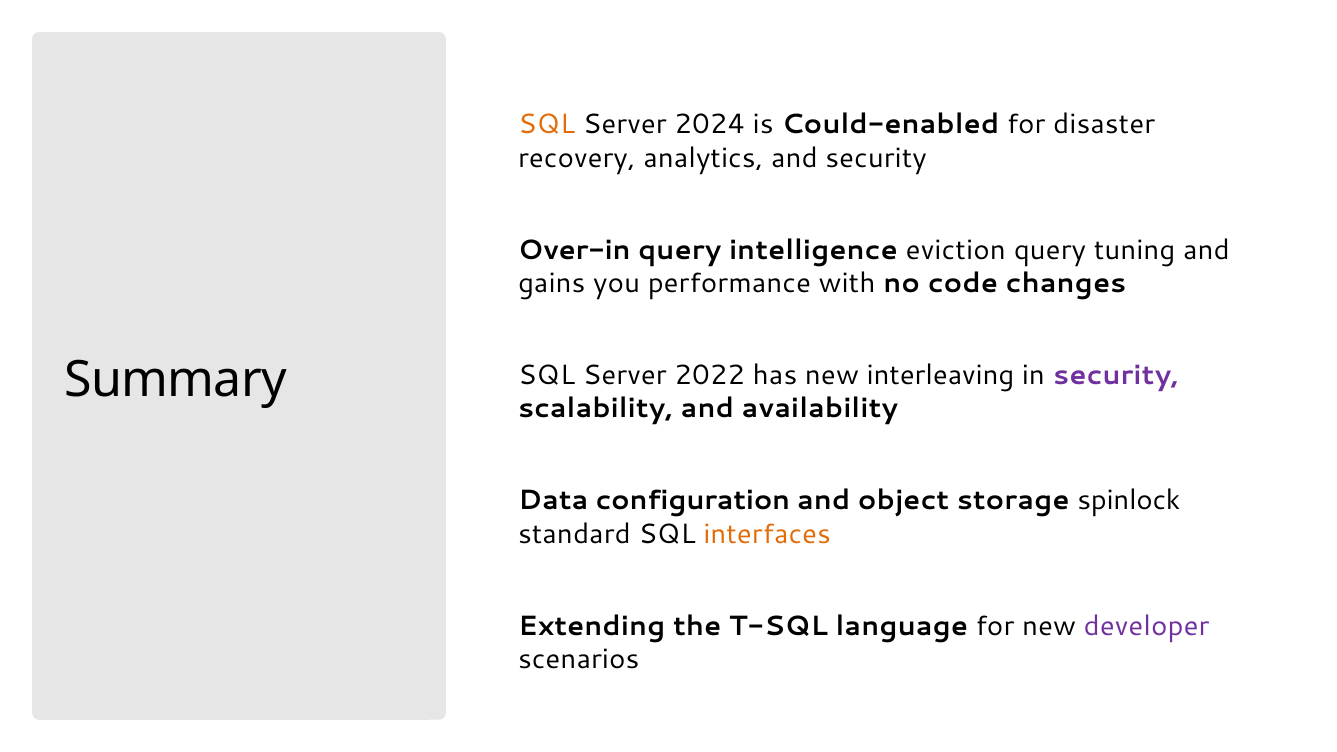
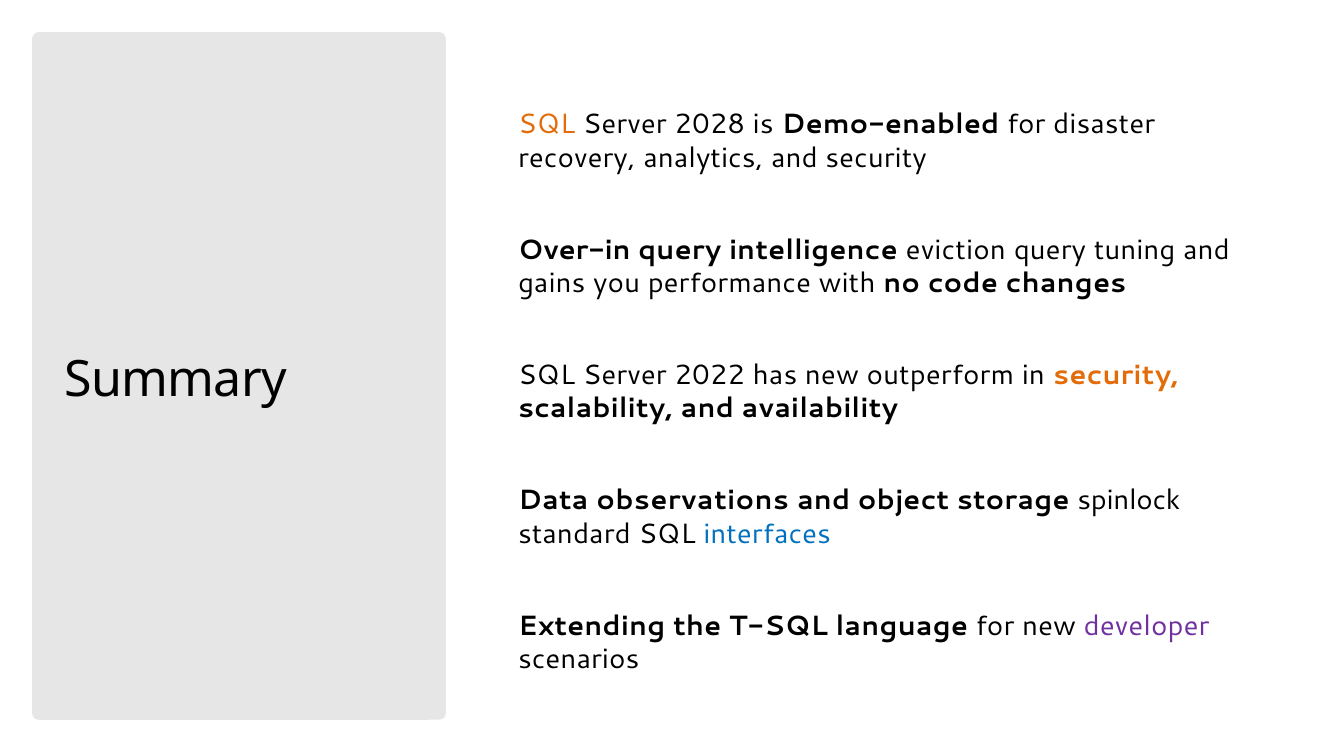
2024: 2024 -> 2028 (710, 125)
Could-enabled: Could-enabled -> Demo-enabled (890, 125)
interleaving: interleaving -> outperform (940, 375)
security colour: purple -> orange (1116, 375)
configuration: configuration -> observations (693, 501)
interfaces colour: orange -> blue (767, 534)
